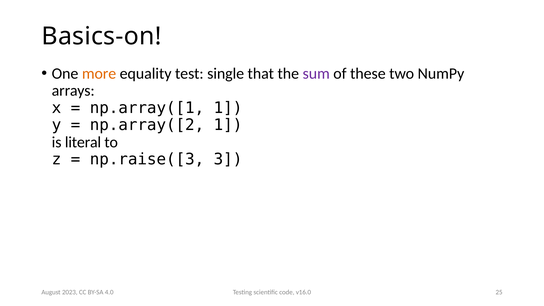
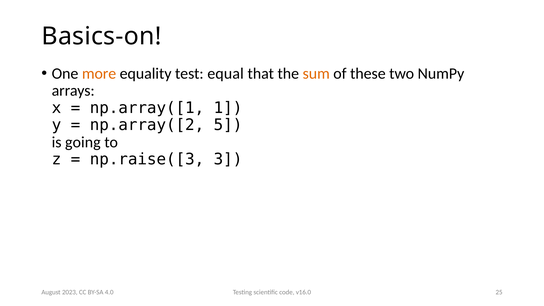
single: single -> equal (226, 74)
sum colour: purple -> orange (316, 74)
np.array([2 1: 1 -> 5 (228, 125)
literal: literal -> going (83, 142)
